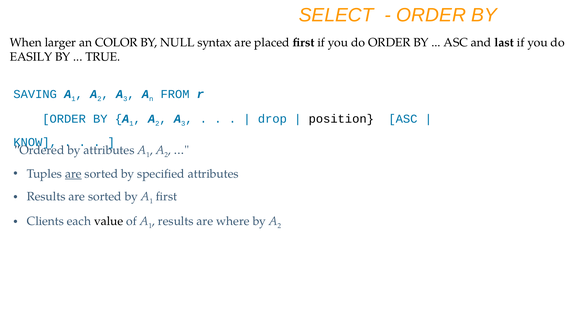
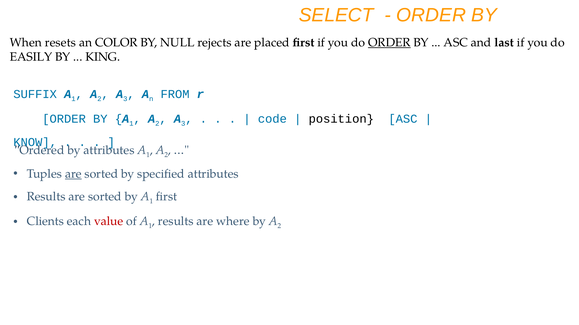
larger: larger -> resets (60, 43)
syntax: syntax -> rejects (215, 43)
ORDER underline: none -> present (389, 43)
TRUE: TRUE -> KING (103, 57)
SAVING: SAVING -> SUFFIX (35, 94)
drop: drop -> code (272, 119)
value colour: black -> red (109, 222)
